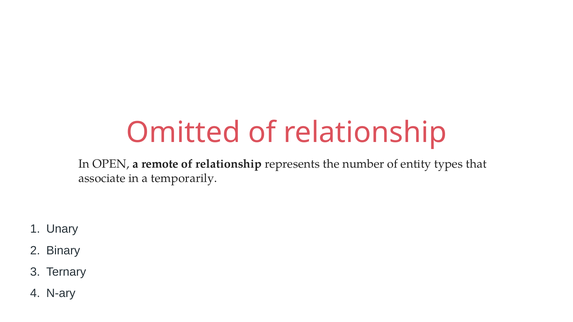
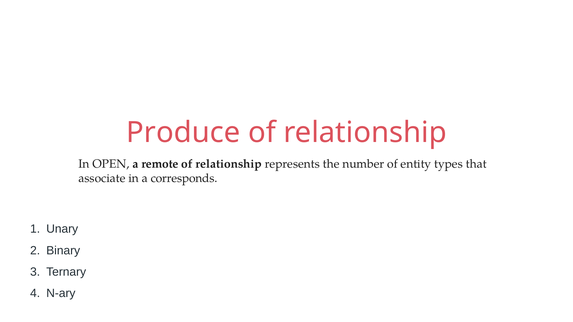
Omitted: Omitted -> Produce (183, 133)
temporarily: temporarily -> corresponds (184, 178)
